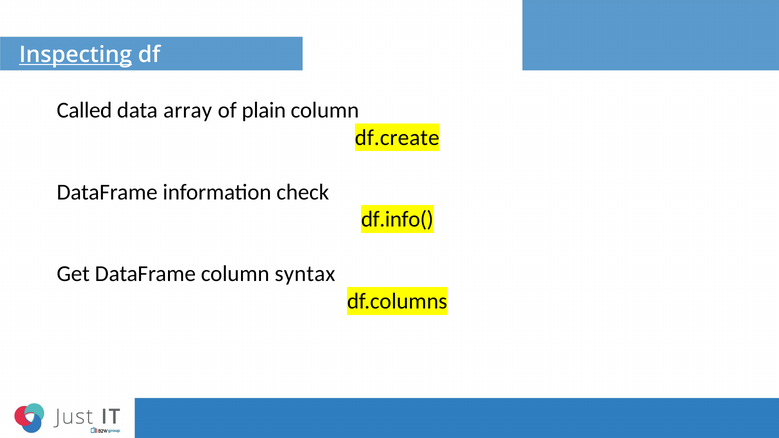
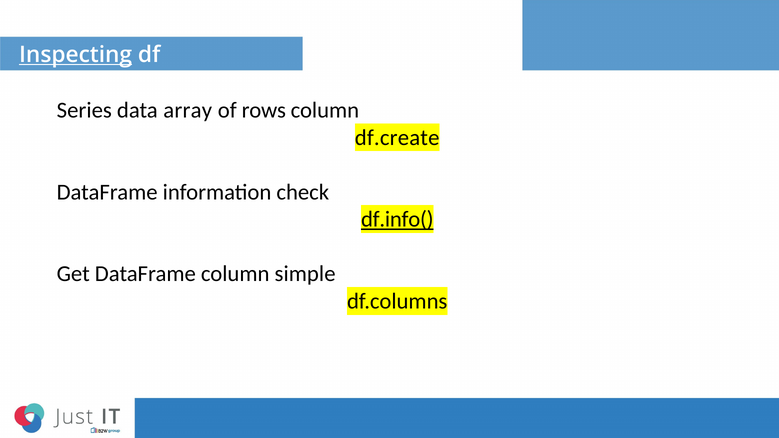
Called: Called -> Series (84, 110)
plain: plain -> rows (264, 110)
df.info( underline: none -> present (397, 219)
syntax: syntax -> simple (305, 274)
